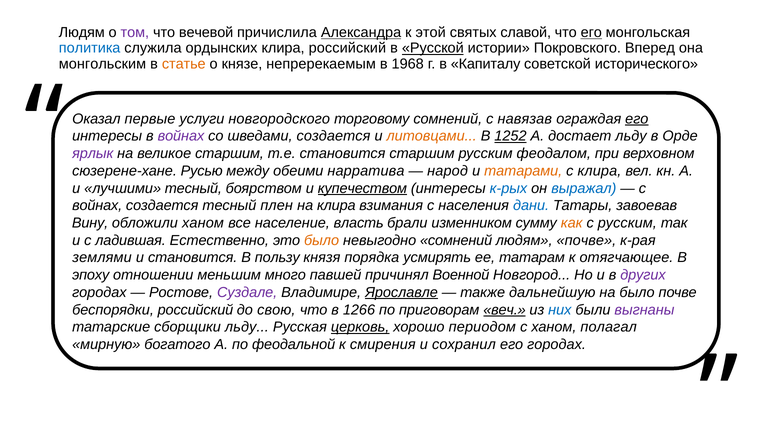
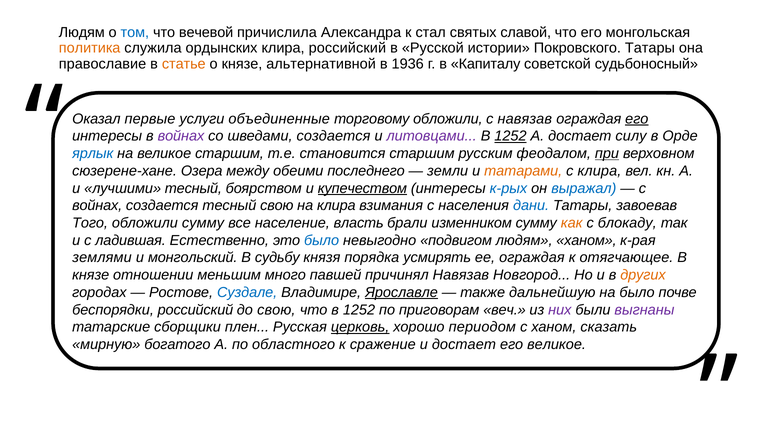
том colour: purple -> blue (135, 33)
Александра underline: present -> none (361, 33)
этой: этой -> стал (431, 33)
его underline: present -> none (591, 33)
политика colour: blue -> orange (90, 48)
Русской underline: present -> none (433, 48)
Покровского Вперед: Вперед -> Татары (650, 48)
монгольским: монгольским -> православие (103, 64)
непререкаемым: непререкаемым -> альтернативной (321, 64)
1968: 1968 -> 1936 (408, 64)
исторического: исторического -> судьбоносный (646, 64)
новгородского: новгородского -> объединенные (279, 119)
торговому сомнений: сомнений -> обложили (448, 119)
литовцами colour: orange -> purple (432, 136)
достает льду: льду -> силу (631, 136)
ярлык colour: purple -> blue (93, 154)
при underline: none -> present (607, 154)
Русью: Русью -> Озера (202, 171)
нарратива: нарратива -> последнего (366, 171)
народ: народ -> земли (448, 171)
тесный плен: плен -> свою (277, 206)
Вину: Вину -> Того (90, 223)
обложили ханом: ханом -> сумму (203, 223)
с русским: русским -> блокаду (627, 223)
было colour: orange -> blue (322, 240)
невыгодно сомнений: сомнений -> подвигом (456, 240)
людям почве: почве -> ханом (586, 240)
и становится: становится -> монгольский (193, 258)
пользу: пользу -> судьбу (277, 258)
ее татарам: татарам -> ограждая (532, 258)
эпоху: эпоху -> князе (91, 275)
причинял Военной: Военной -> Навязав (461, 275)
других colour: purple -> orange (643, 275)
Суздале colour: purple -> blue (247, 293)
что в 1266: 1266 -> 1252 (359, 310)
веч underline: present -> none (505, 310)
них colour: blue -> purple (560, 310)
сборщики льду: льду -> плен (247, 327)
полагал: полагал -> сказать (609, 327)
феодальной: феодальной -> областного (294, 345)
смирения: смирения -> сражение (383, 345)
и сохранил: сохранил -> достает (464, 345)
его городах: городах -> великое (557, 345)
